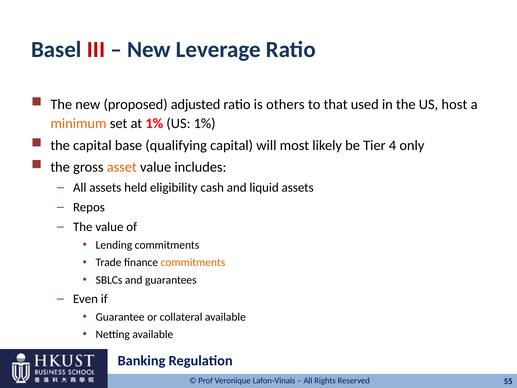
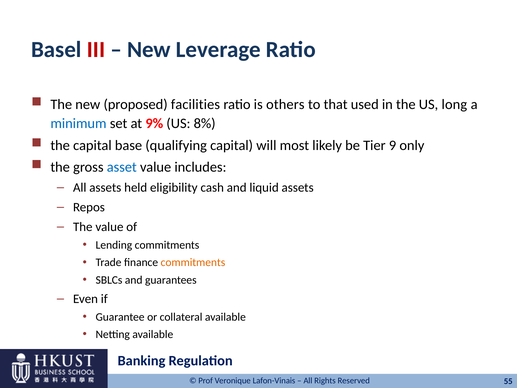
adjusted: adjusted -> facilities (195, 104)
host: host -> long (454, 104)
minimum colour: orange -> blue (78, 123)
at 1%: 1% -> 9% (154, 123)
US 1%: 1% -> 8% (205, 123)
4: 4 -> 9 (393, 145)
asset colour: orange -> blue (122, 167)
